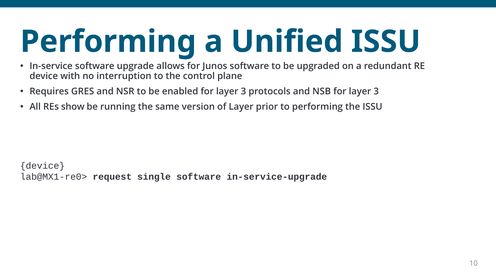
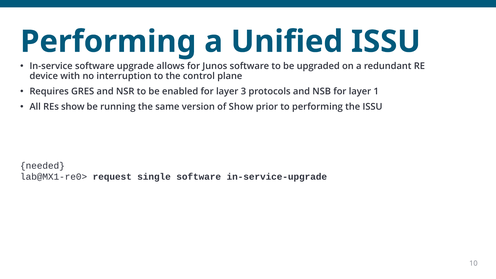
NSB for layer 3: 3 -> 1 (376, 91)
of Layer: Layer -> Show (241, 107)
device: device -> needed (42, 166)
